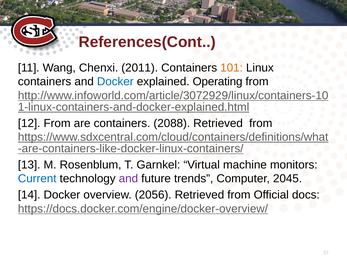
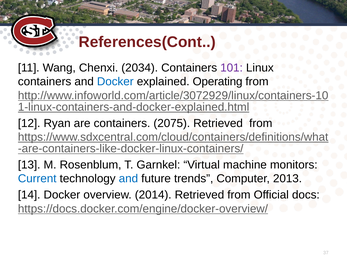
2011: 2011 -> 2034 (140, 68)
101 colour: orange -> purple (232, 68)
12 From: From -> Ryan (57, 123)
2088: 2088 -> 2075 (172, 123)
and colour: purple -> blue (128, 179)
2045: 2045 -> 2013 (287, 179)
2056: 2056 -> 2014 (153, 195)
